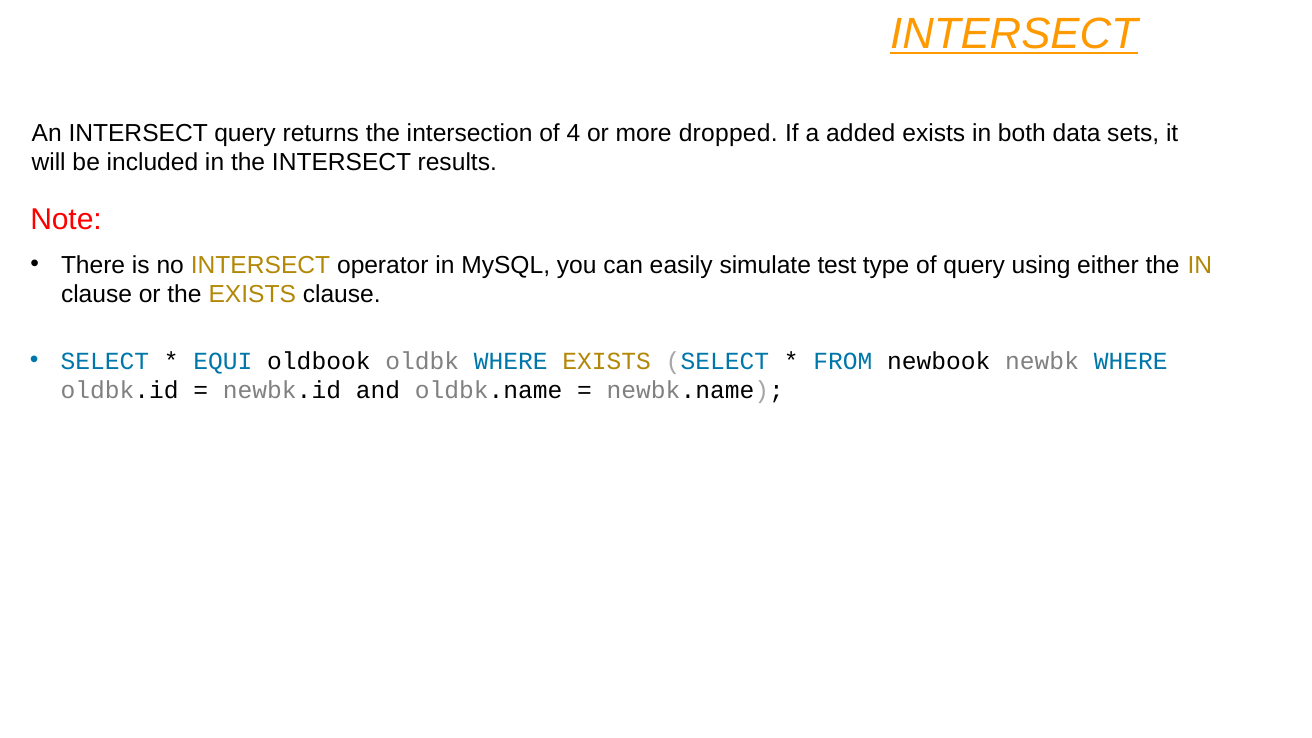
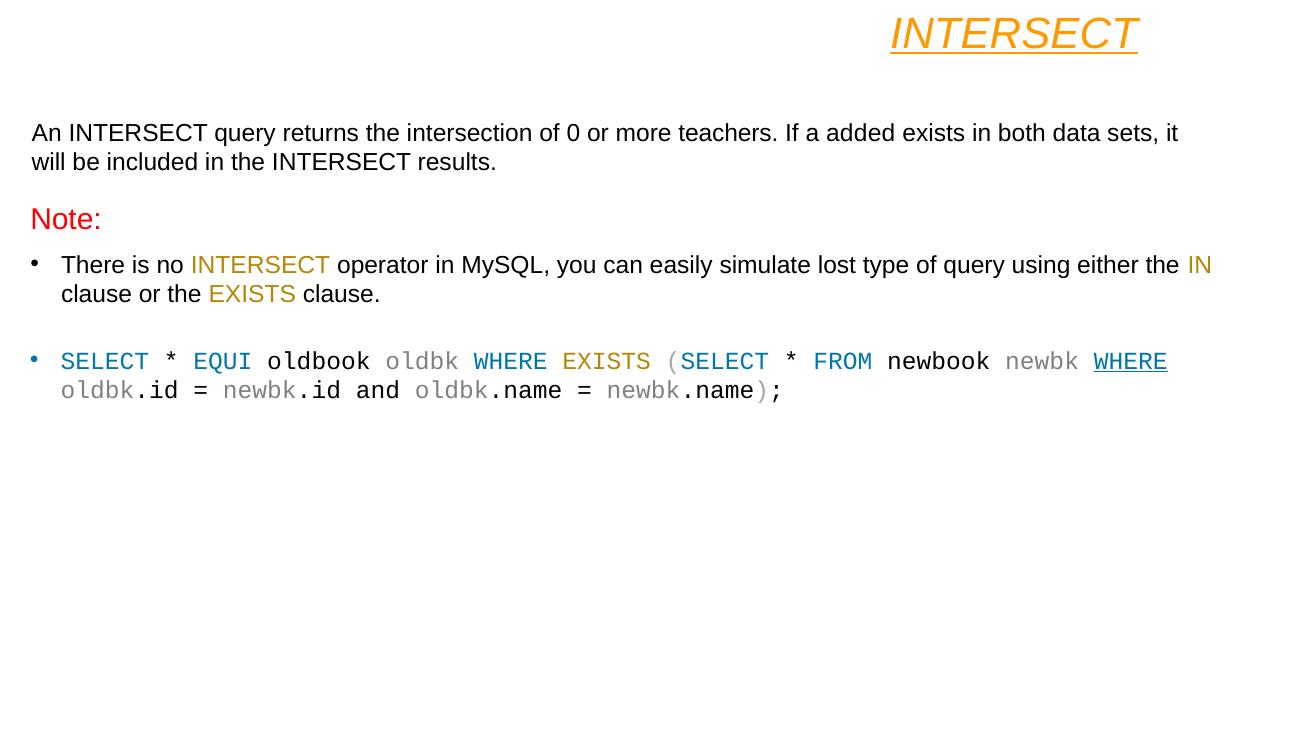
4: 4 -> 0 (573, 133)
dropped: dropped -> teachers (728, 133)
test: test -> lost (837, 265)
WHERE underline: none -> present (1131, 361)
